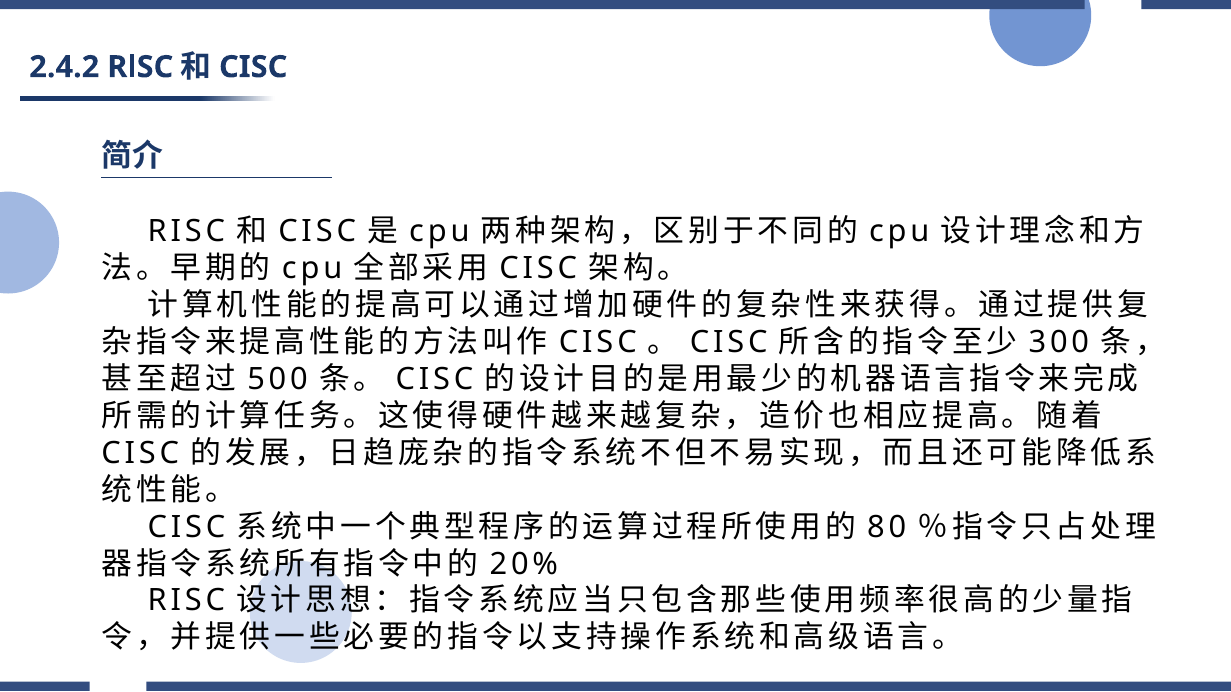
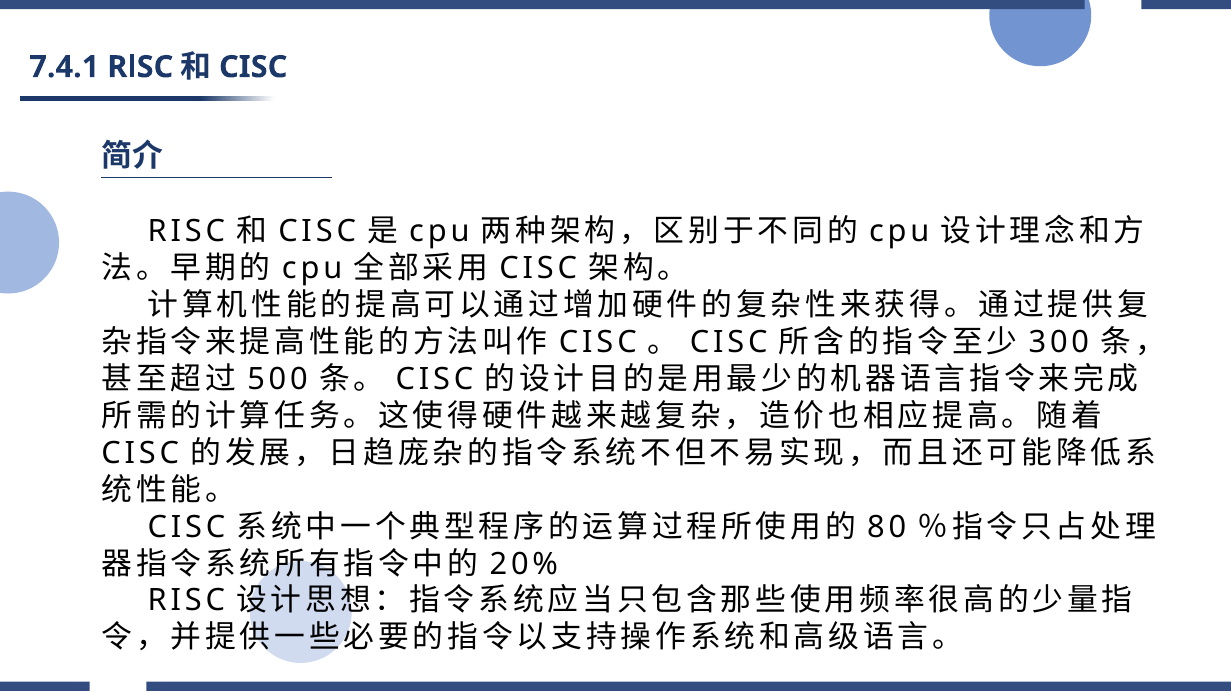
2.4.2: 2.4.2 -> 7.4.1 (64, 67)
